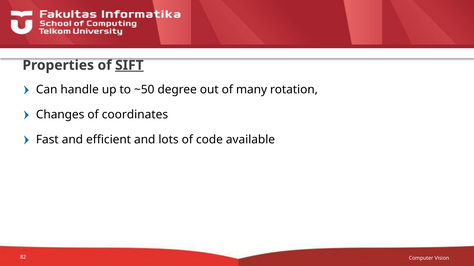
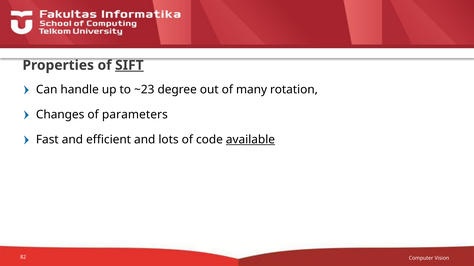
~50: ~50 -> ~23 (144, 90)
coordinates: coordinates -> parameters (135, 115)
available underline: none -> present (250, 140)
